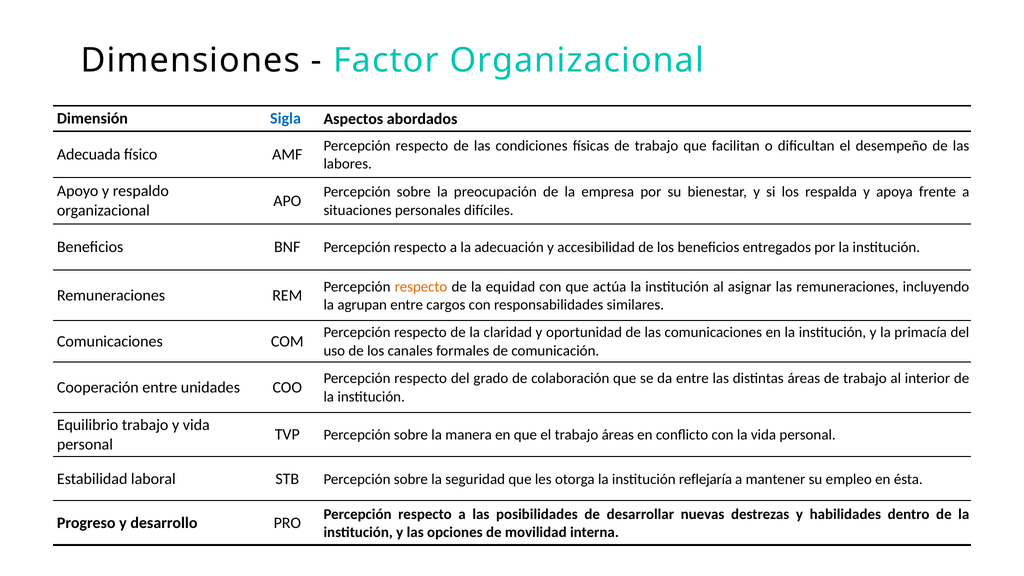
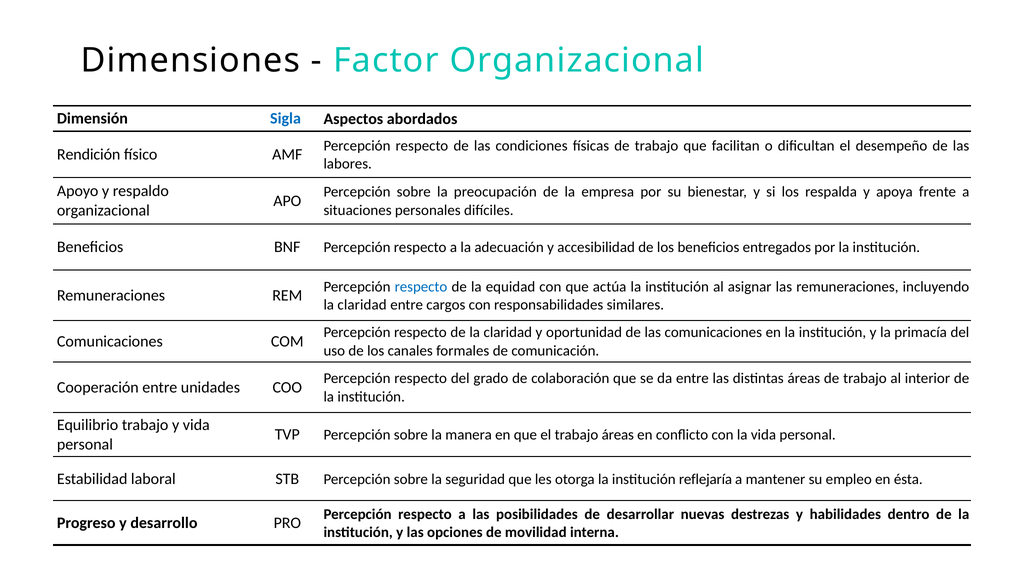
Adecuada: Adecuada -> Rendición (89, 154)
respecto colour: orange -> blue (421, 287)
agrupan: agrupan -> claridad (362, 305)
